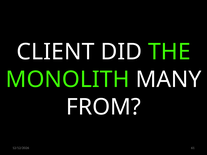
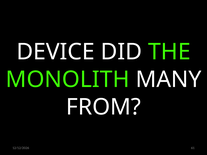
CLIENT: CLIENT -> DEVICE (56, 52)
